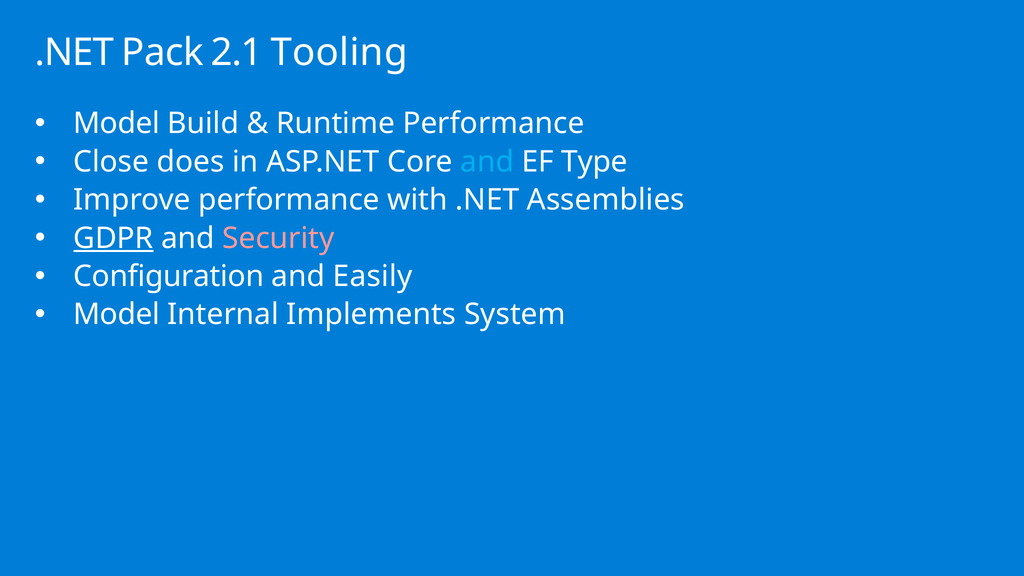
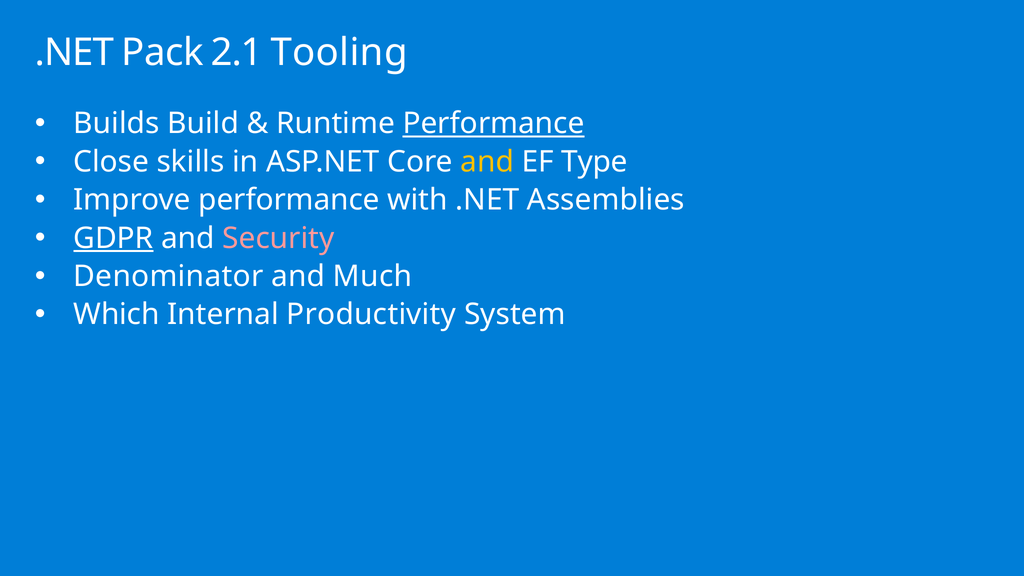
Model: Model -> Builds (116, 124)
Performance underline: none -> present (494, 124)
does: does -> skills (191, 162)
and colour: light blue -> yellow (487, 162)
Configuration: Configuration -> Denominator (168, 276)
Easily: Easily -> Much (373, 276)
Model: Model -> Which (117, 315)
Implements: Implements -> Productivity (371, 315)
